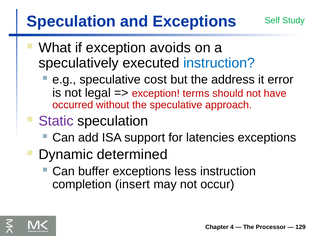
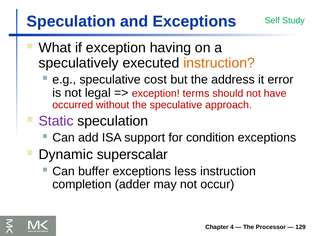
avoids: avoids -> having (170, 48)
instruction colour: blue -> orange (219, 63)
latencies: latencies -> condition (210, 138)
determined: determined -> superscalar (132, 155)
insert: insert -> adder (132, 185)
